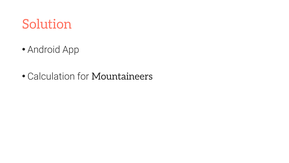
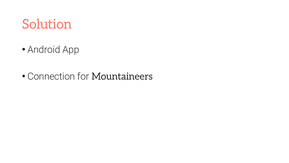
Calculation: Calculation -> Connection (51, 76)
